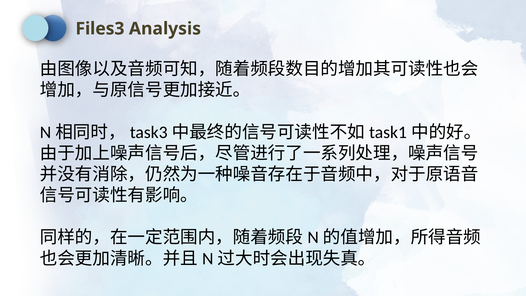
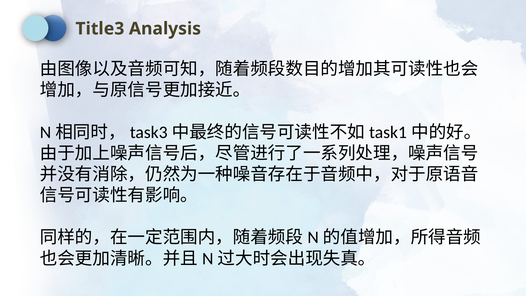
Files3: Files3 -> Title3 (100, 29)
